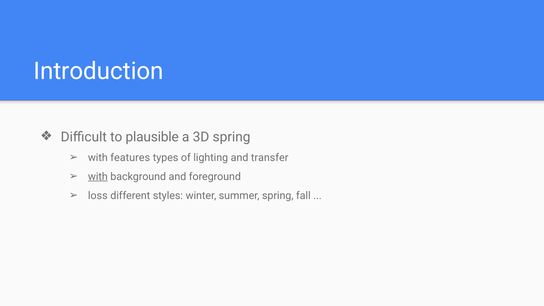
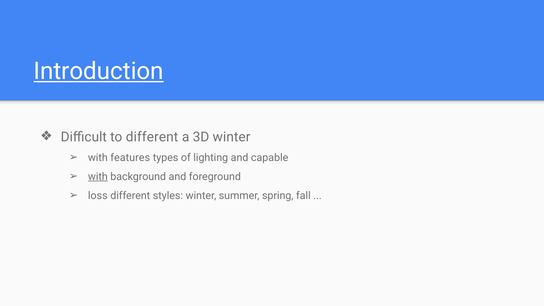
Introduction underline: none -> present (99, 71)
to plausible: plausible -> different (152, 137)
3D spring: spring -> winter (232, 137)
transfer: transfer -> capable (270, 158)
